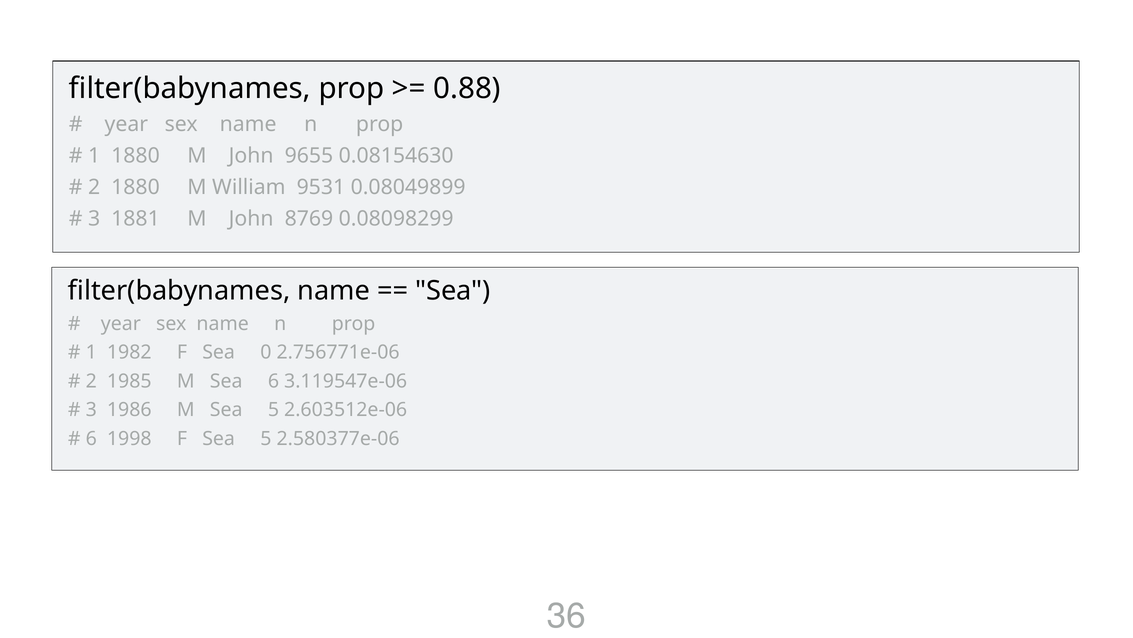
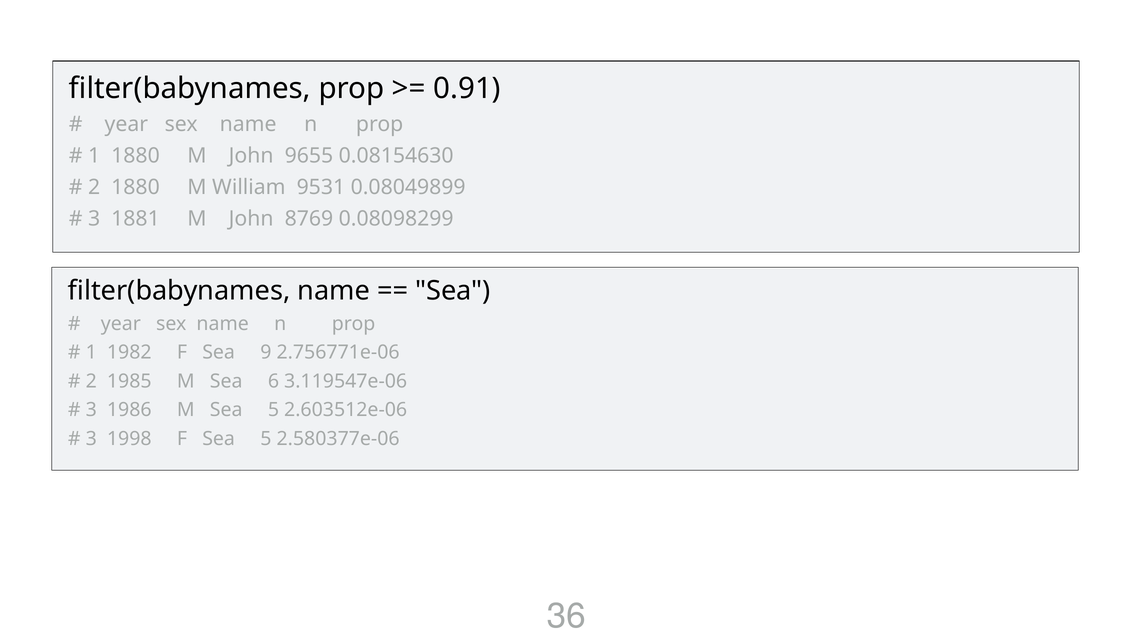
0.88: 0.88 -> 0.91 (467, 89)
0: 0 -> 9 (266, 352)
6: 6 -> 3 (91, 438)
